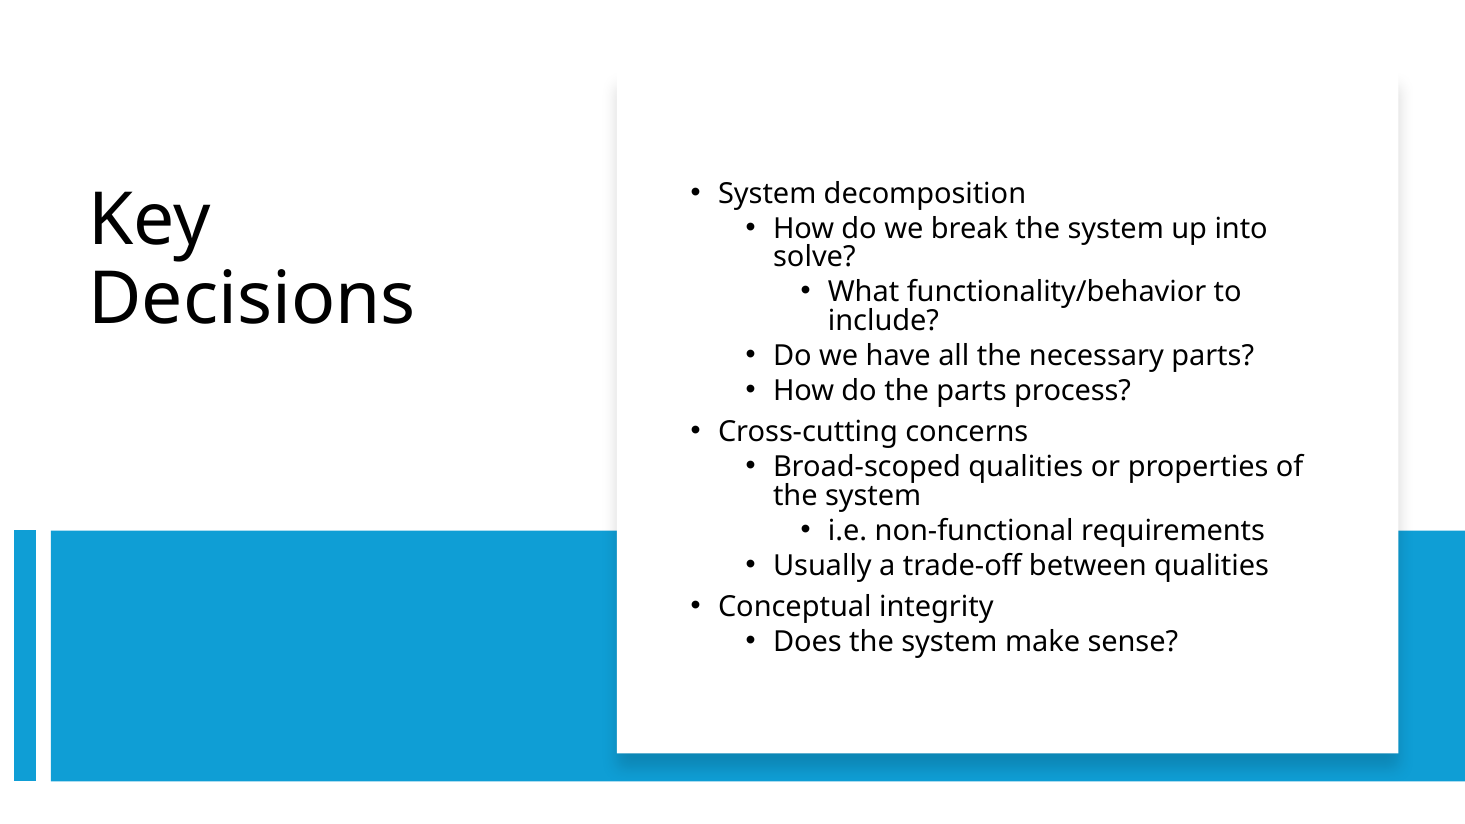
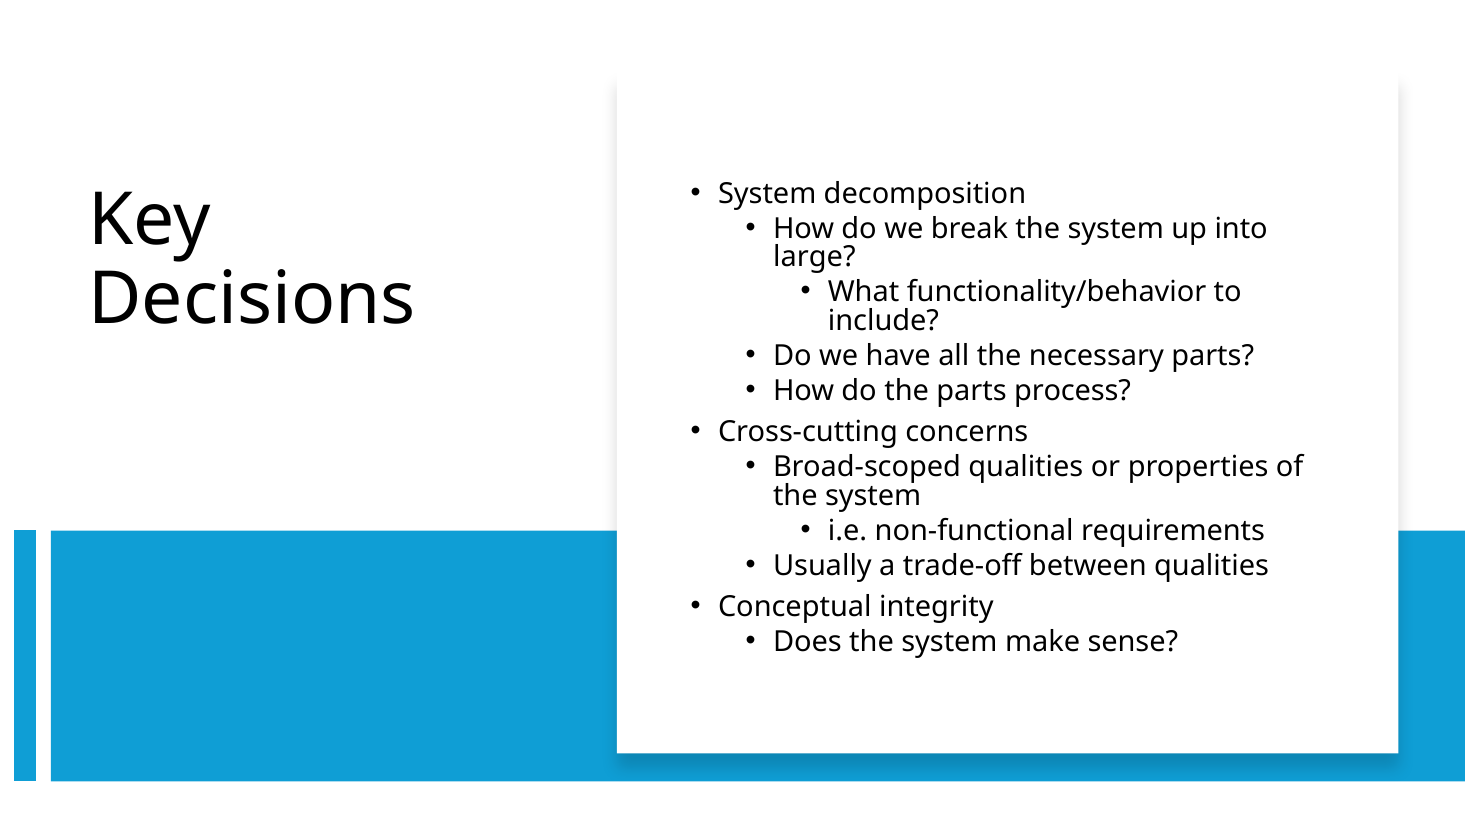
solve: solve -> large (814, 257)
